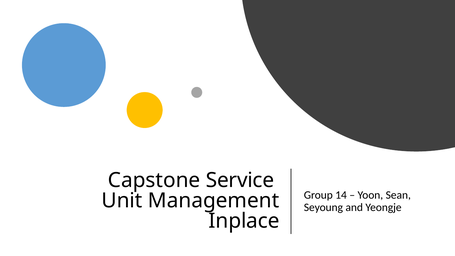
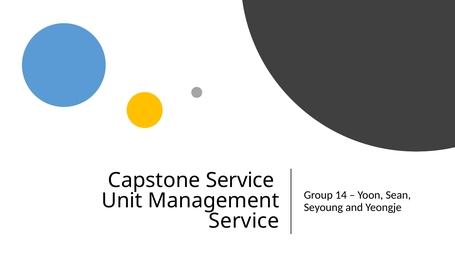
Inplace: Inplace -> Service (244, 221)
